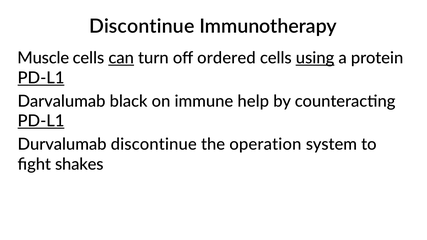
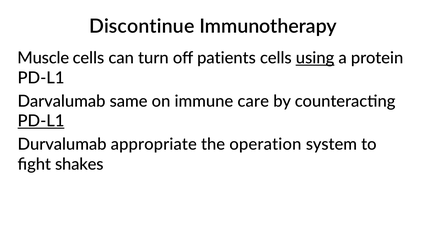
can underline: present -> none (121, 58)
ordered: ordered -> patients (226, 58)
PD-L1 underline: present -> none (41, 78)
black: black -> same (129, 101)
help: help -> care (253, 101)
Durvalumab discontinue: discontinue -> appropriate (154, 145)
